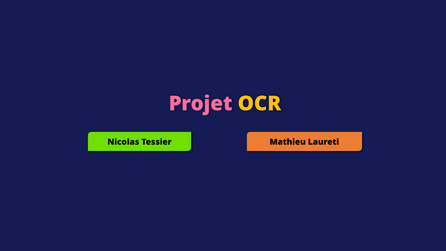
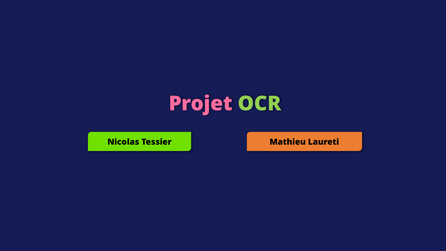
OCR colour: yellow -> light green (259, 104)
